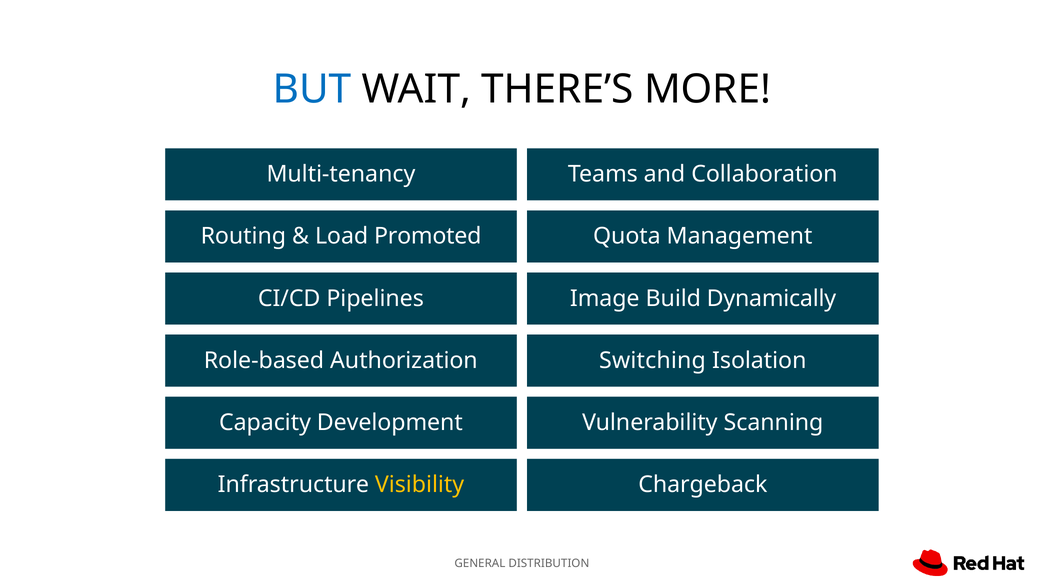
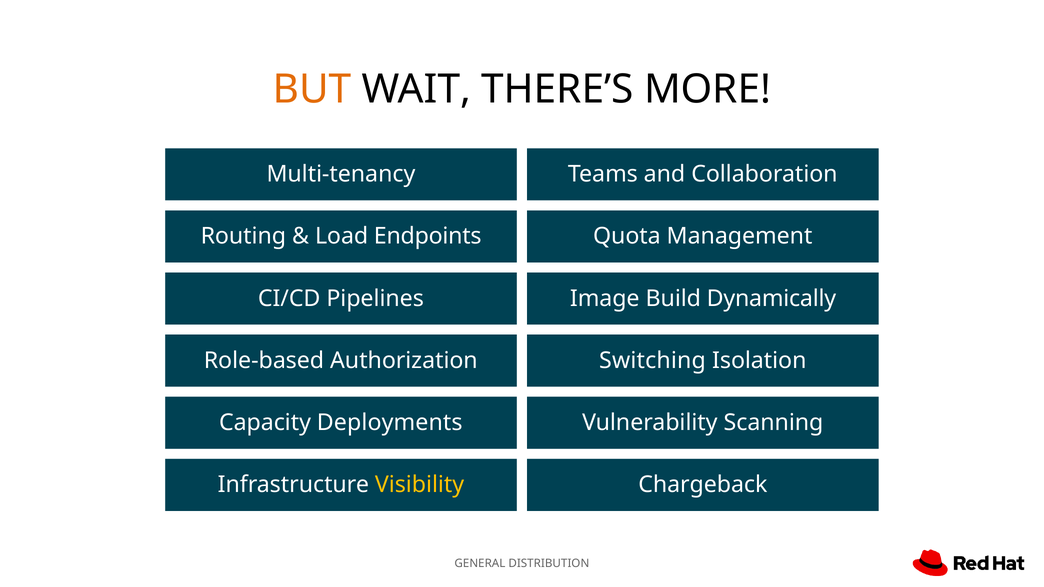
BUT colour: blue -> orange (312, 89)
Promoted: Promoted -> Endpoints (428, 236)
Development: Development -> Deployments (390, 423)
